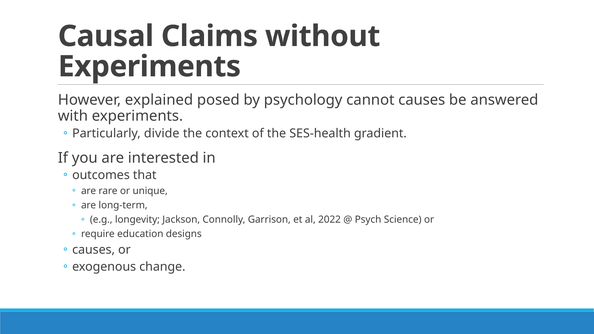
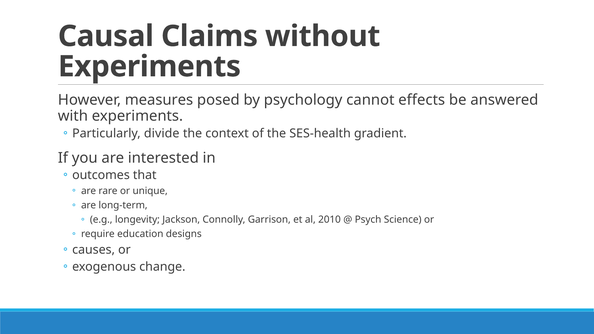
explained: explained -> measures (159, 100)
cannot causes: causes -> effects (422, 100)
2022: 2022 -> 2010 (330, 220)
